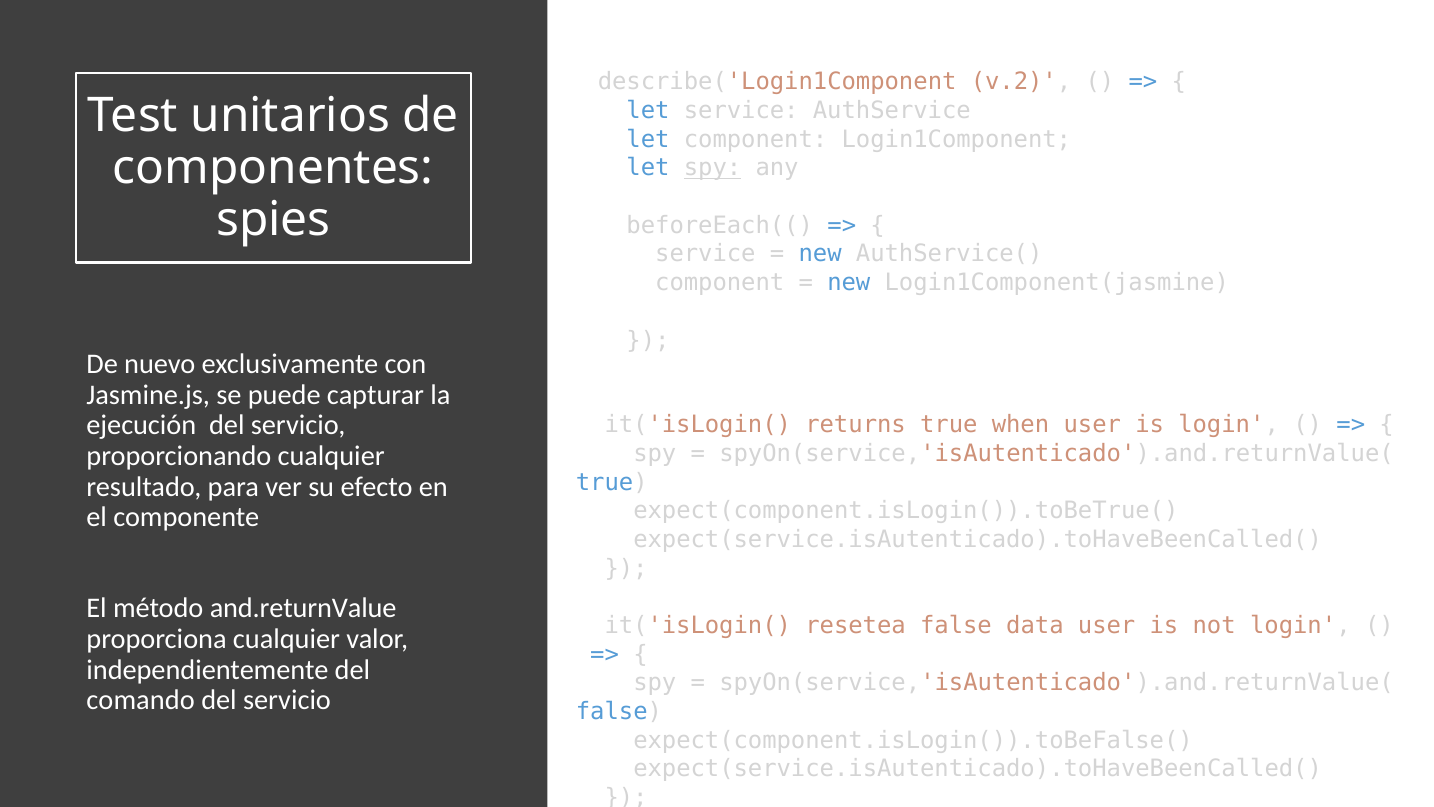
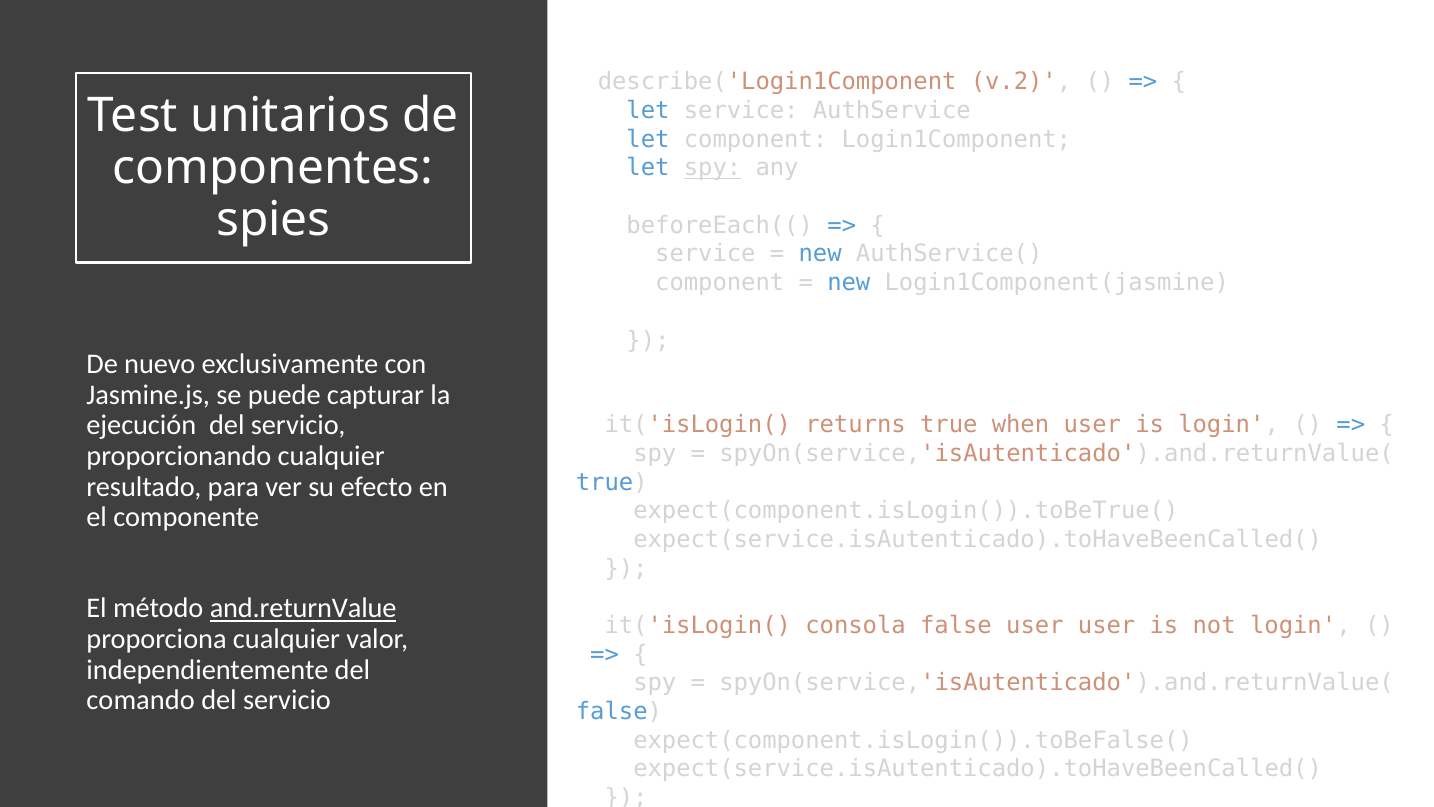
and.returnValue underline: none -> present (303, 608)
resetea: resetea -> consola (856, 625)
false data: data -> user (1035, 625)
